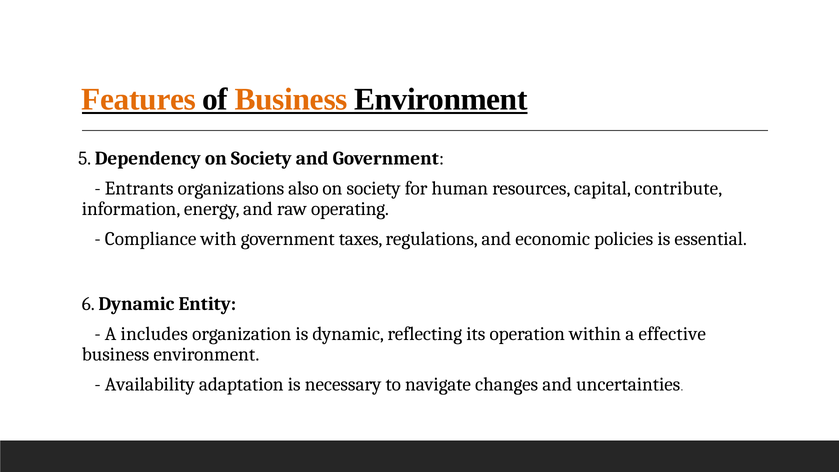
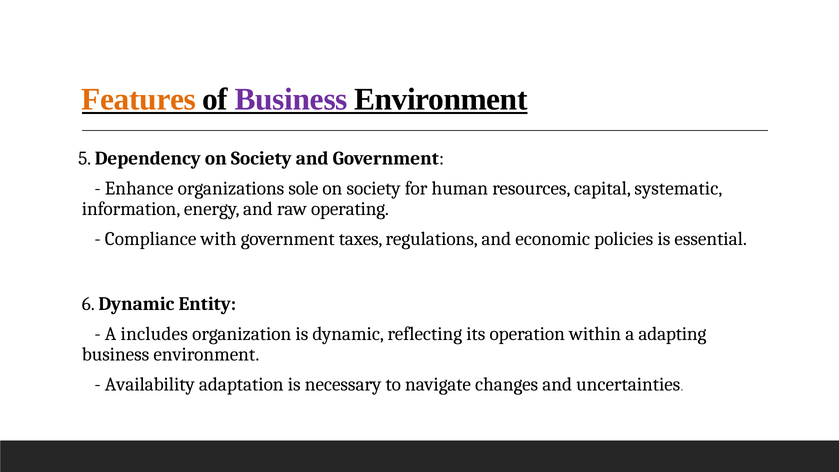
Business colour: orange -> purple (291, 99)
Entrants: Entrants -> Enhance (139, 188)
also: also -> sole (303, 188)
contribute: contribute -> systematic (678, 188)
effective: effective -> adapting (672, 334)
